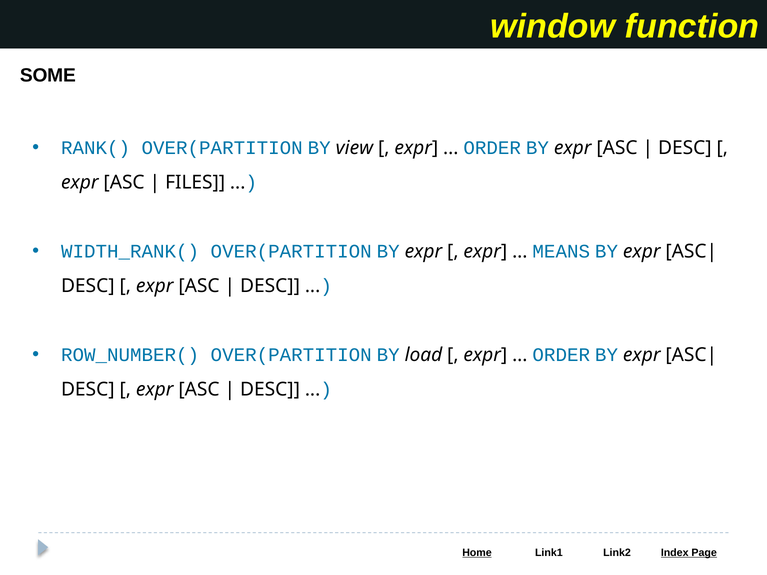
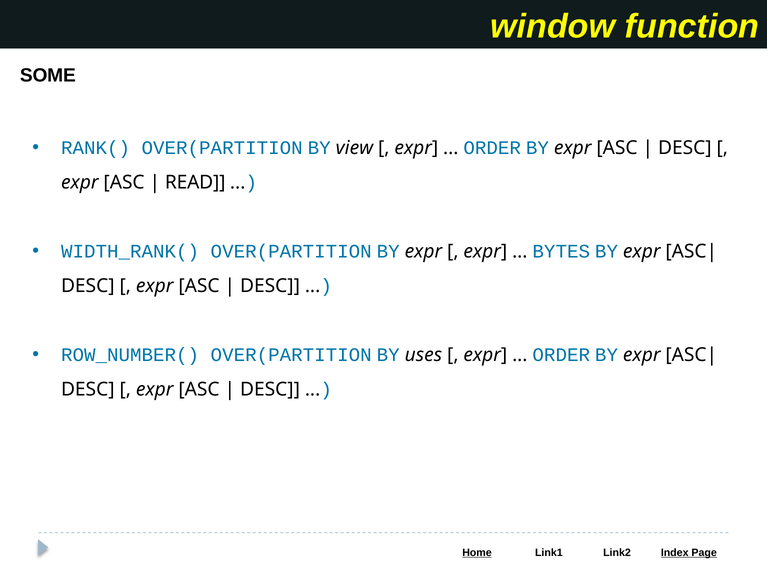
FILES: FILES -> READ (195, 182)
MEANS: MEANS -> BYTES (561, 251)
load: load -> uses (423, 355)
